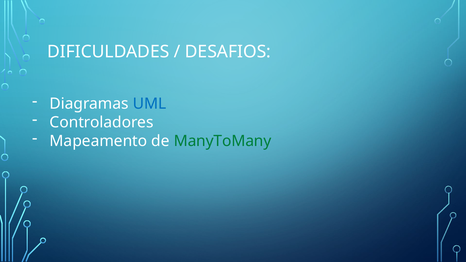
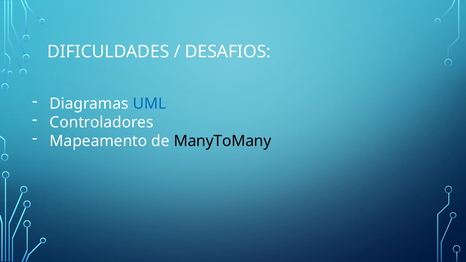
ManyToMany colour: green -> black (223, 141)
